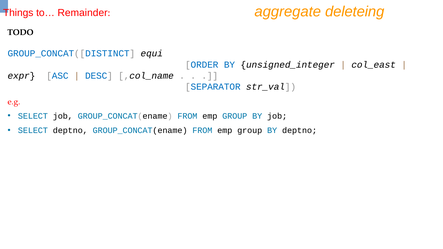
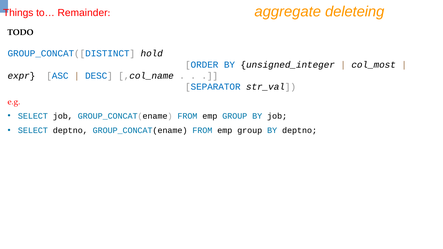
equi: equi -> hold (152, 54)
col_east: col_east -> col_most (374, 65)
